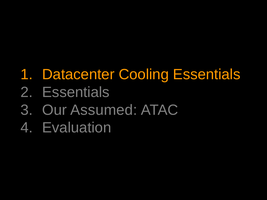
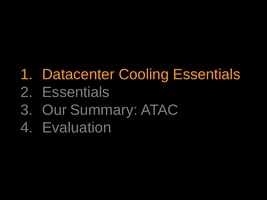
Assumed: Assumed -> Summary (104, 110)
